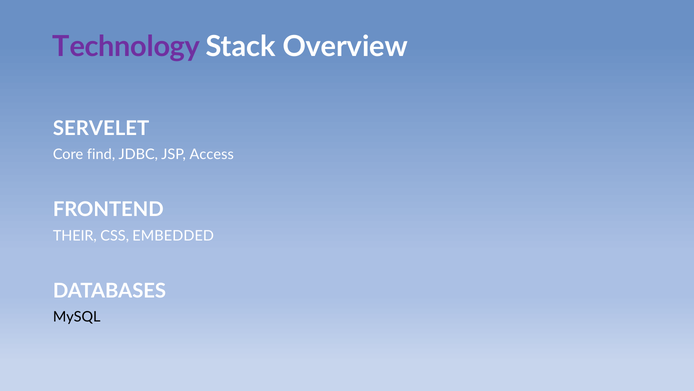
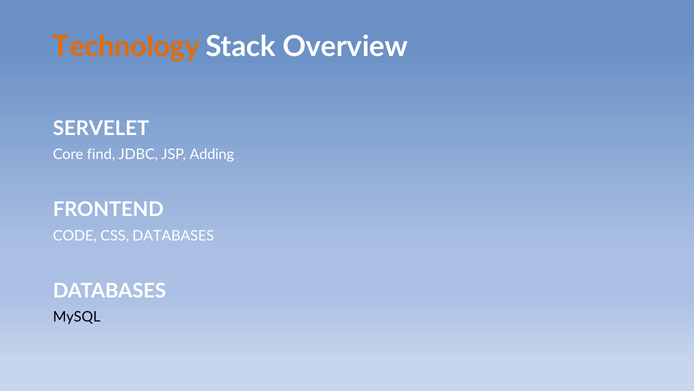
Technology colour: purple -> orange (126, 47)
Access: Access -> Adding (212, 154)
THEIR: THEIR -> CODE (75, 235)
CSS EMBEDDED: EMBEDDED -> DATABASES (173, 235)
